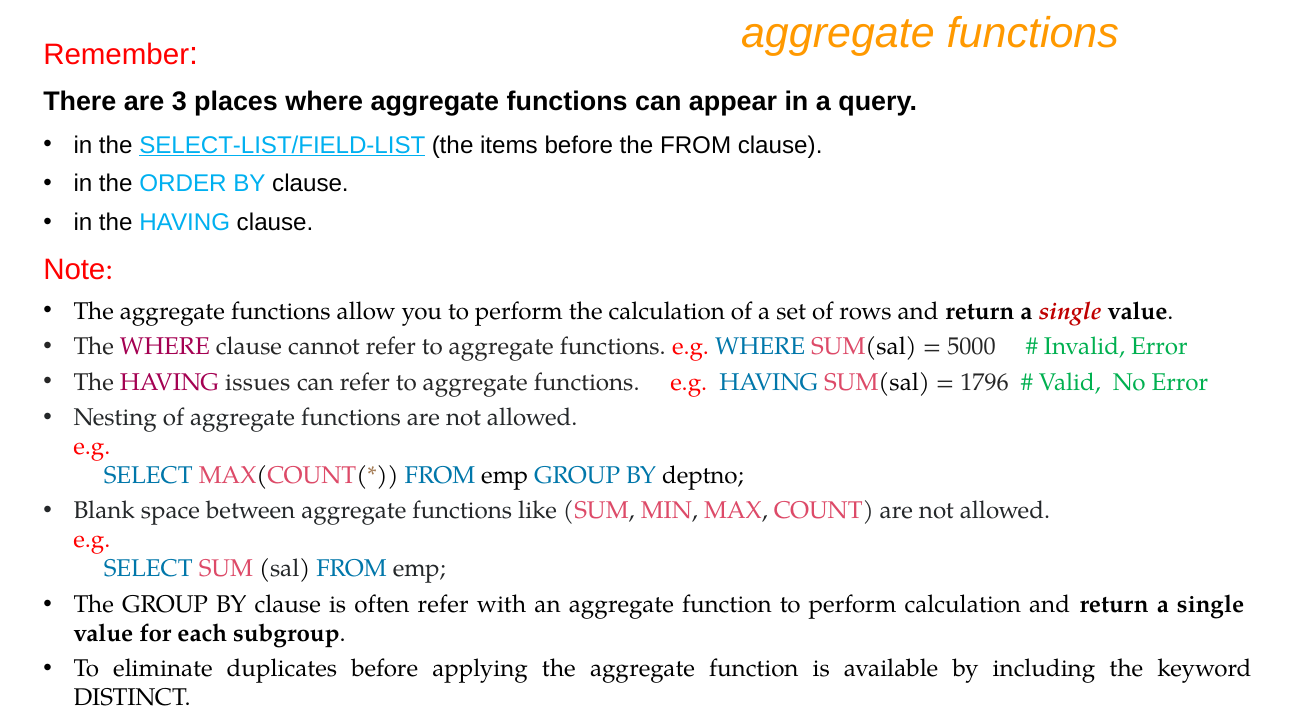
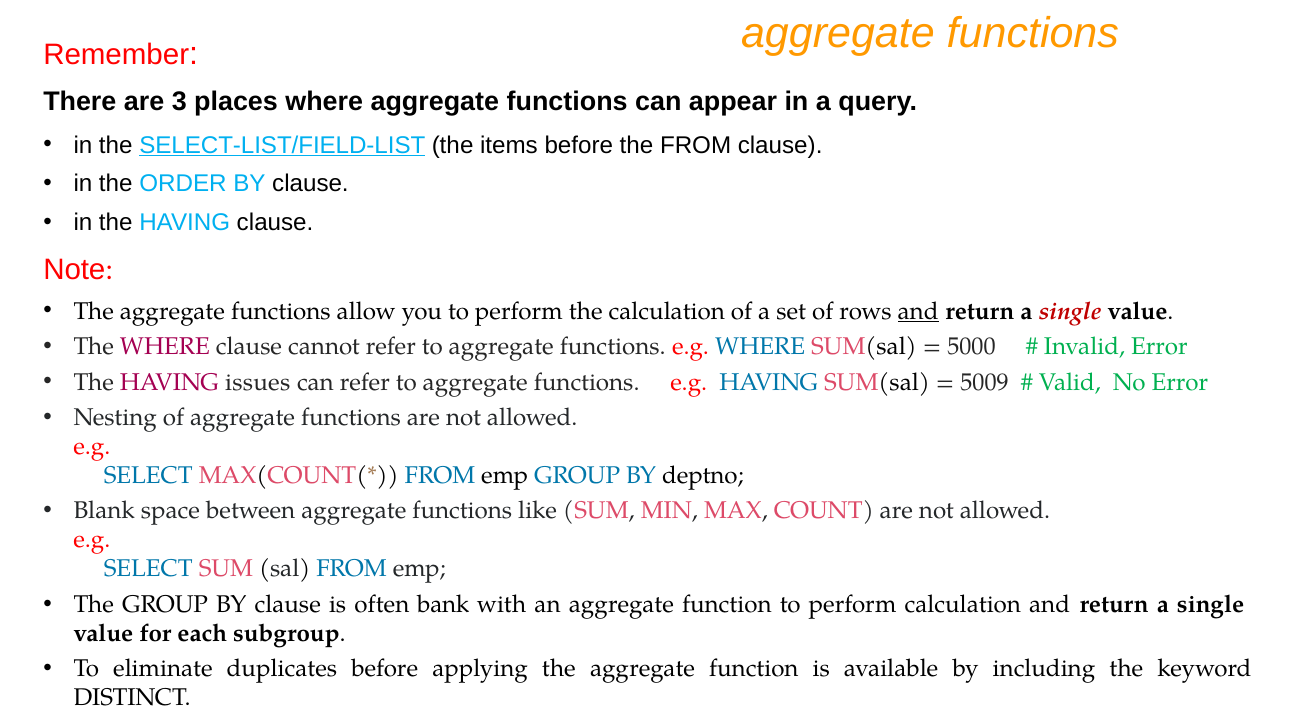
and underline: none -> present (918, 312)
1796: 1796 -> 5009 (985, 382)
often refer: refer -> bank (443, 605)
